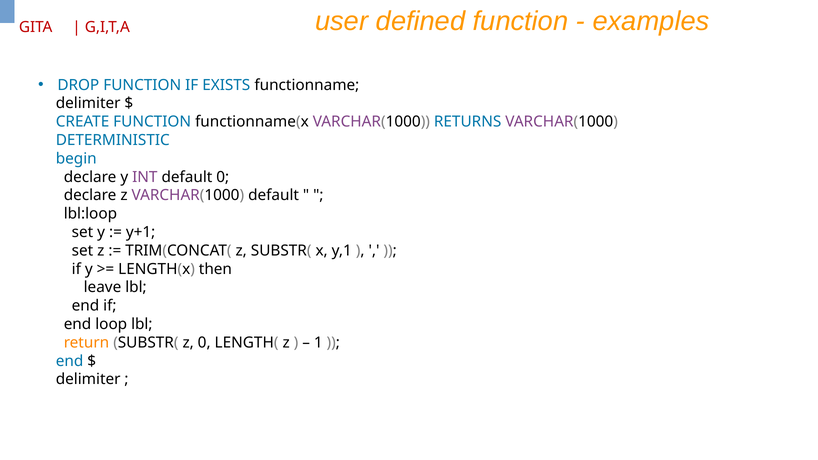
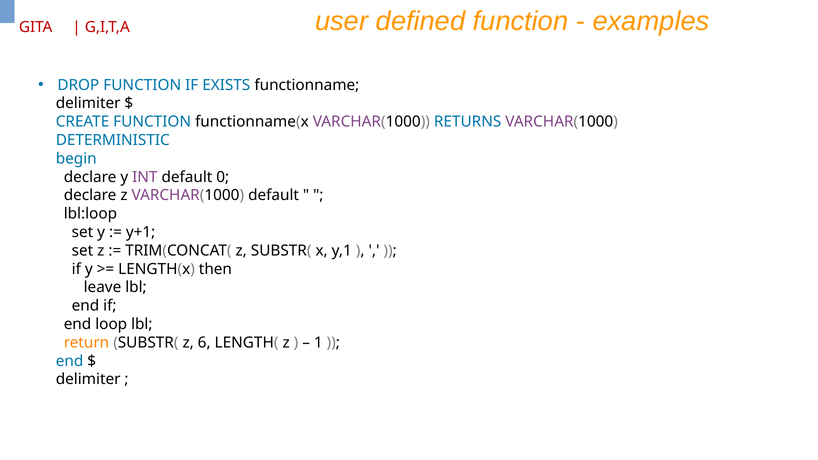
z 0: 0 -> 6 (204, 343)
